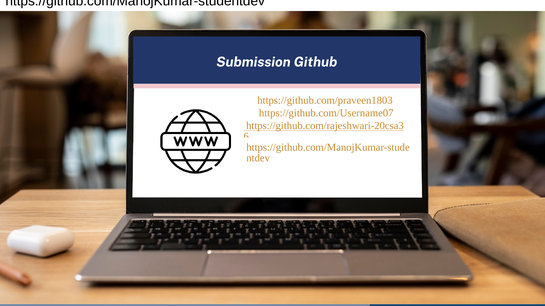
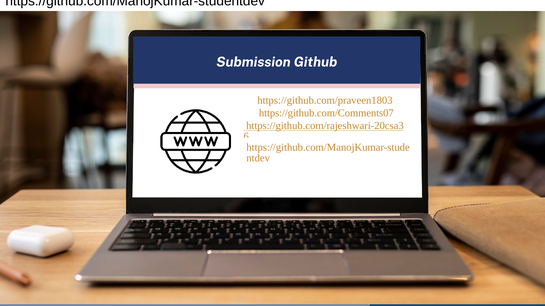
https://github.com/Username07: https://github.com/Username07 -> https://github.com/Comments07 (326, 113)
